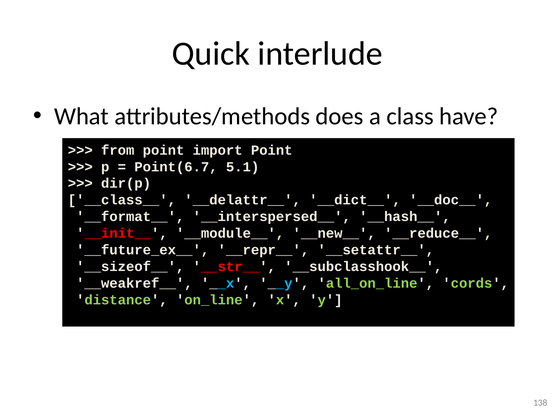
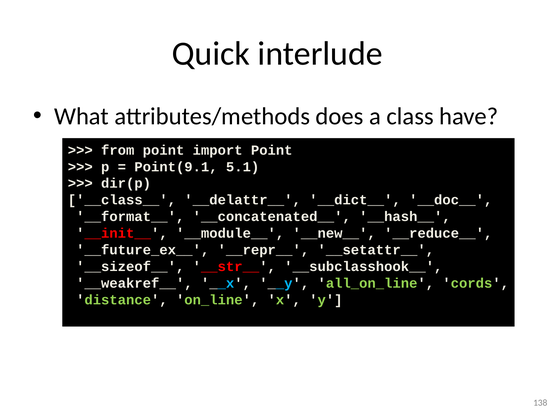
Point(6.7: Point(6.7 -> Point(9.1 (176, 167)
__interspersed__: __interspersed__ -> __concatenated__ (272, 217)
